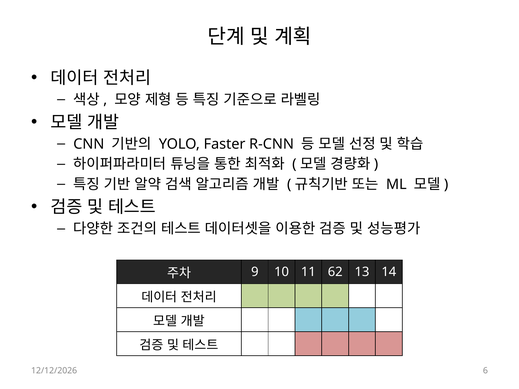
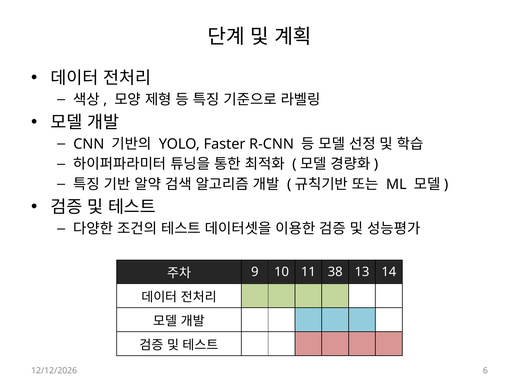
62: 62 -> 38 (335, 272)
